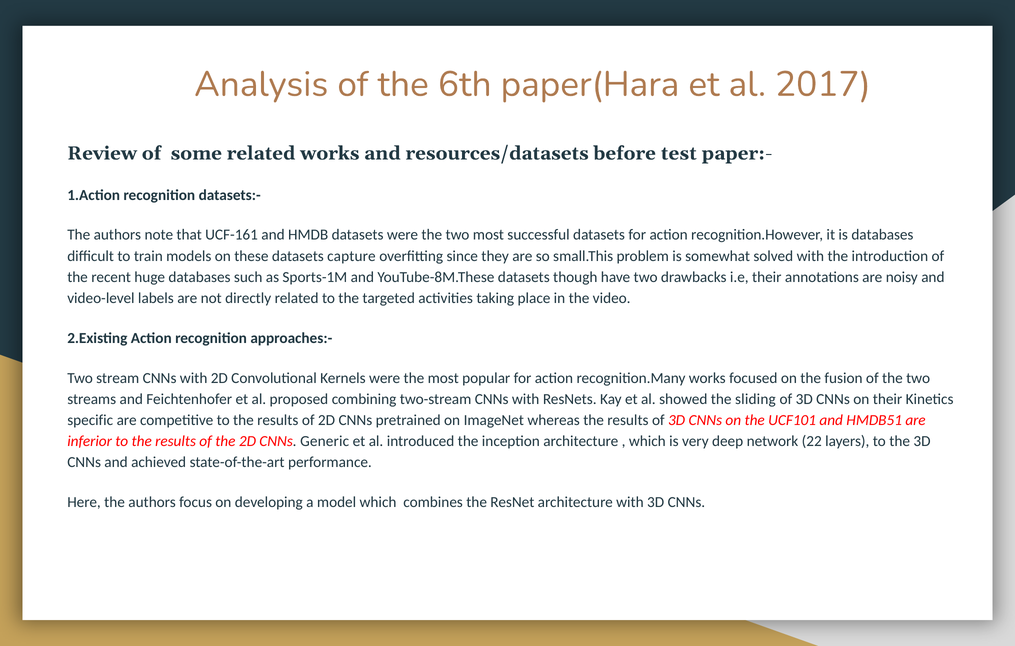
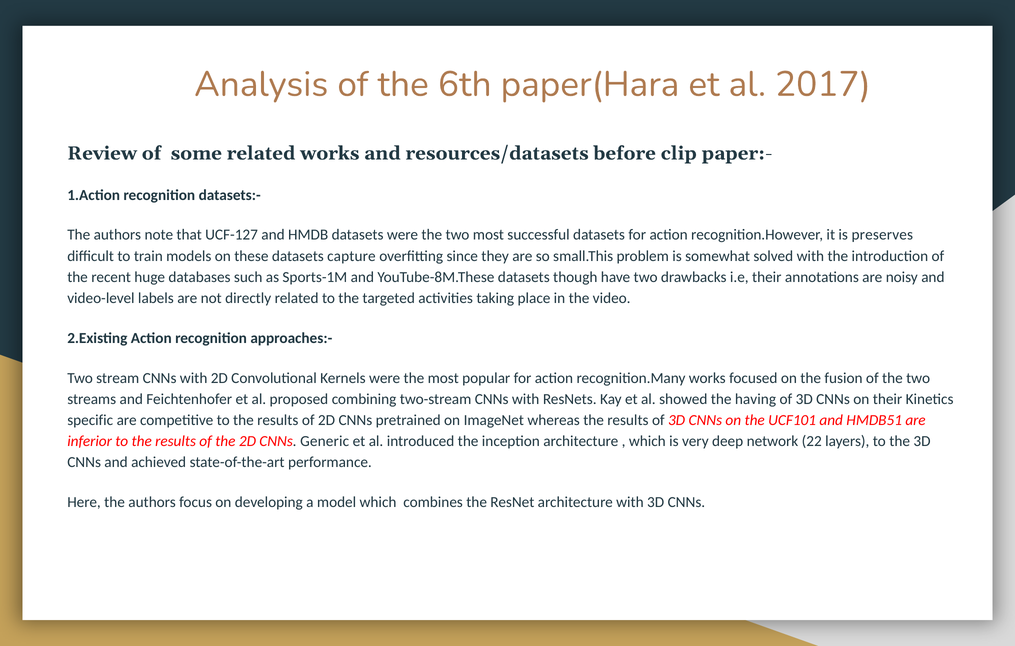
test: test -> clip (679, 153)
UCF-161: UCF-161 -> UCF-127 (232, 235)
is databases: databases -> preserves (882, 235)
sliding: sliding -> having (755, 399)
